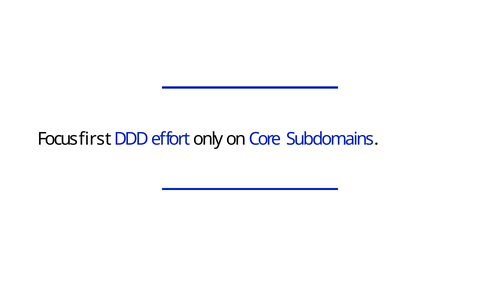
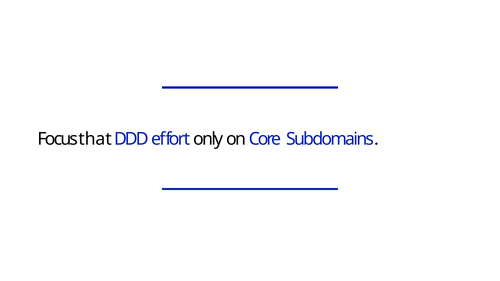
first: first -> that (95, 139)
